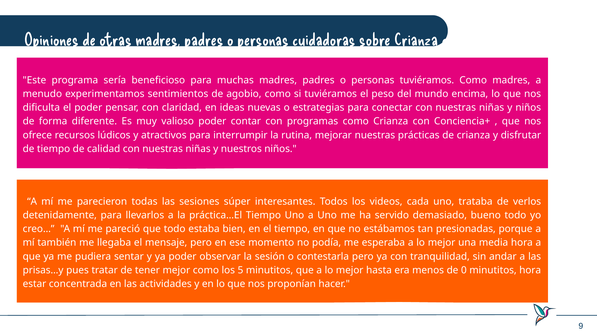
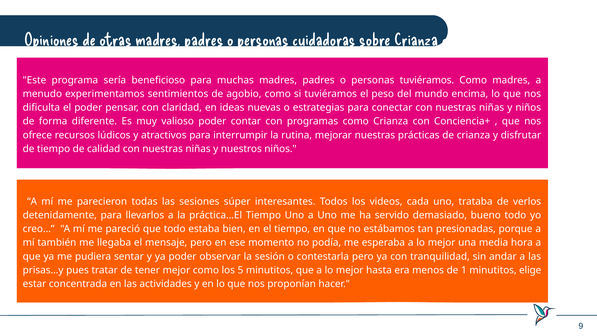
0: 0 -> 1 (464, 270)
minutitos hora: hora -> elige (530, 270)
